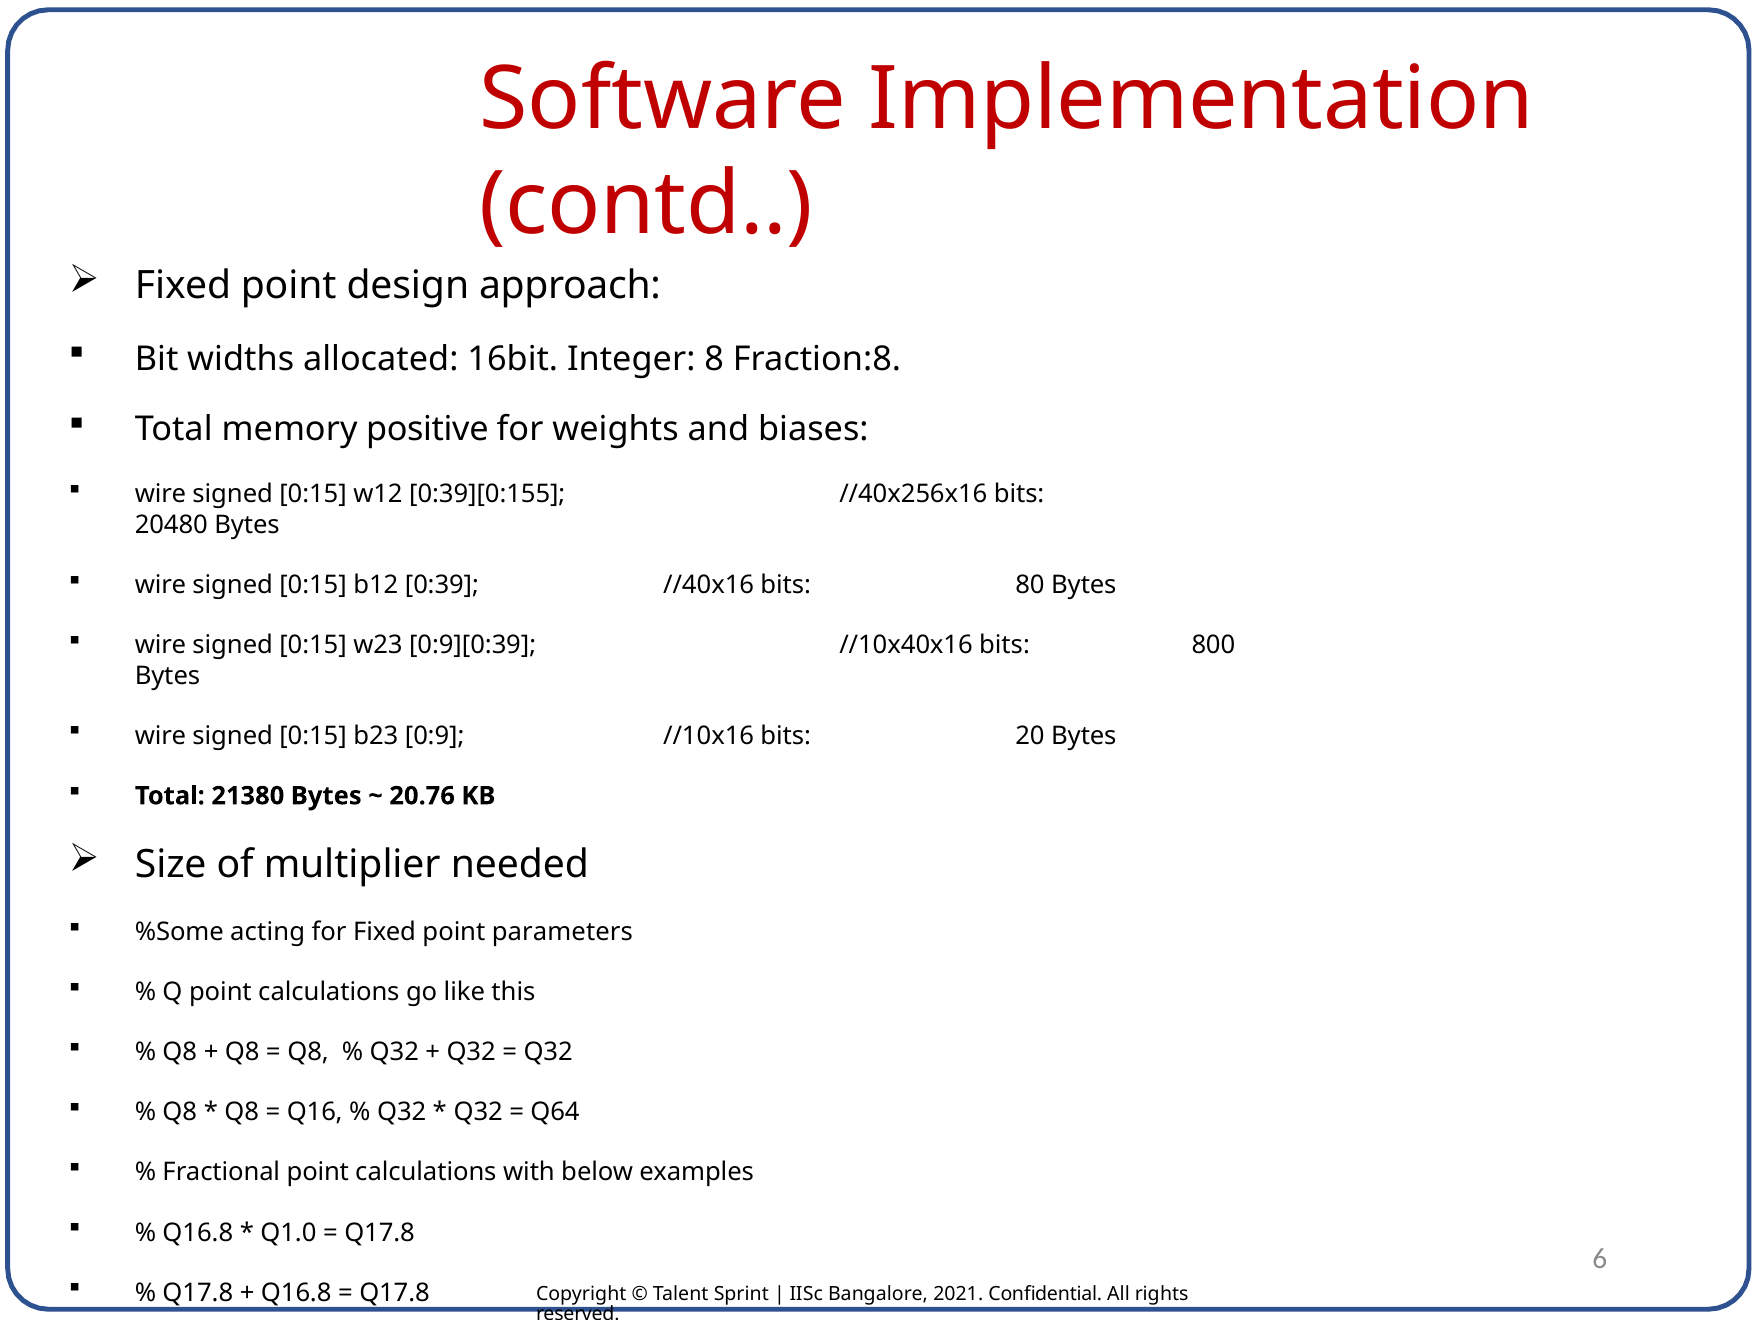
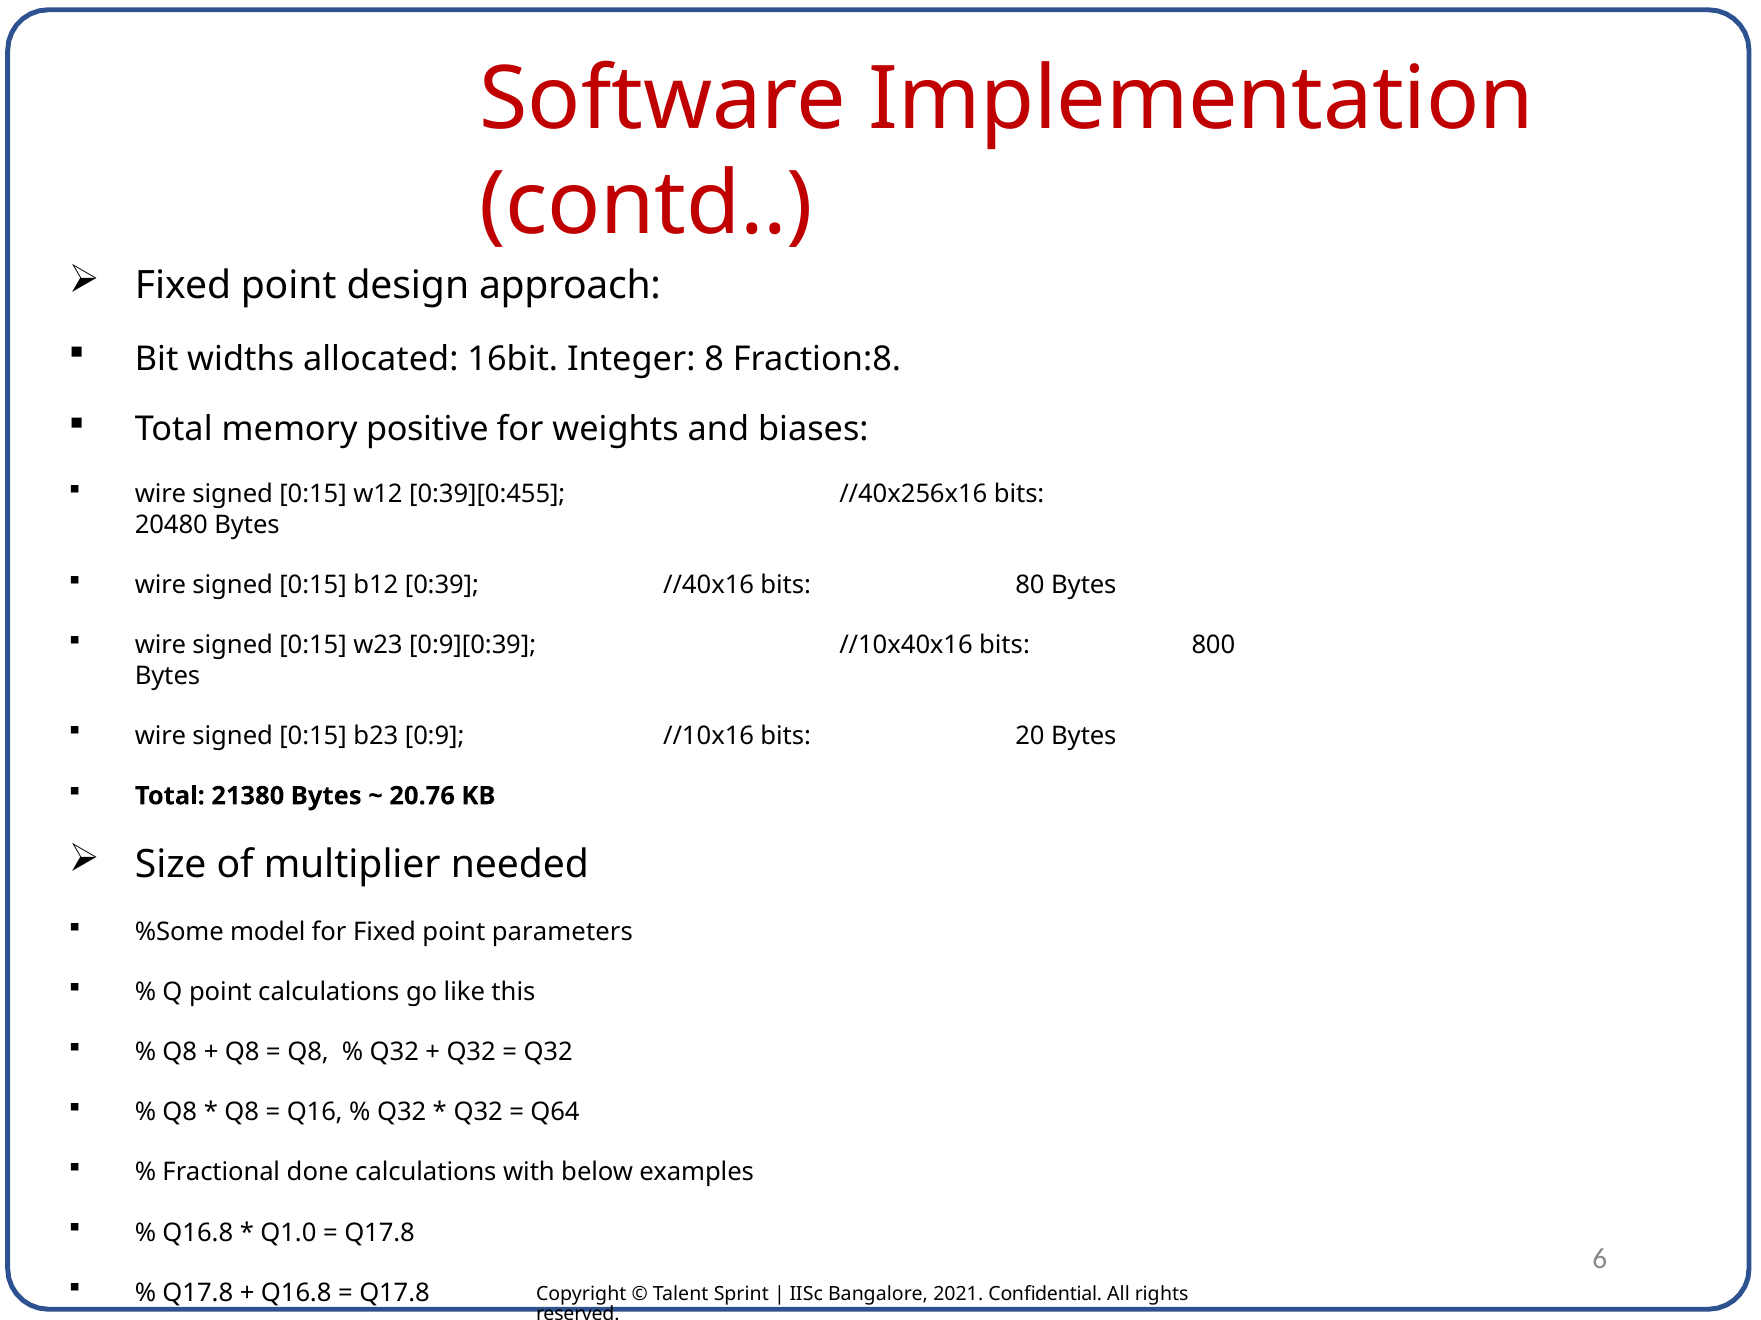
0:39][0:155: 0:39][0:155 -> 0:39][0:455 (487, 494)
acting: acting -> model (268, 933)
Fractional point: point -> done (318, 1173)
